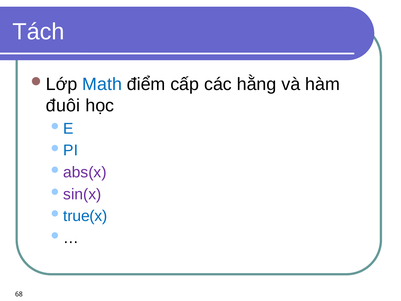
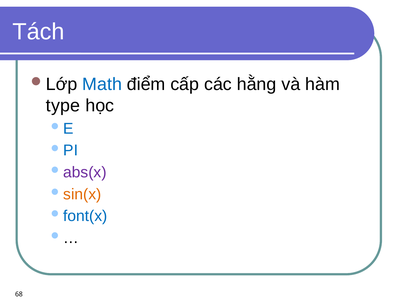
đuôi: đuôi -> type (63, 106)
sin(x colour: purple -> orange (82, 194)
true(x: true(x -> font(x (85, 216)
